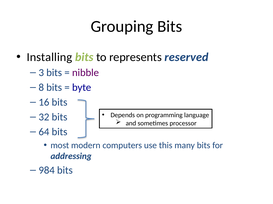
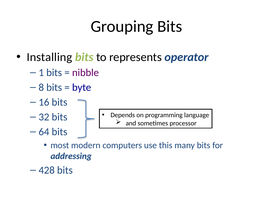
reserved: reserved -> operator (187, 57)
3: 3 -> 1 (41, 73)
984: 984 -> 428 (47, 171)
